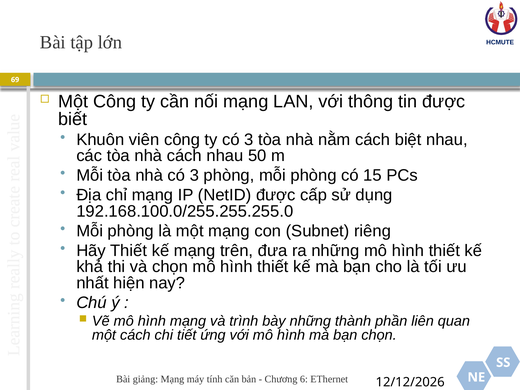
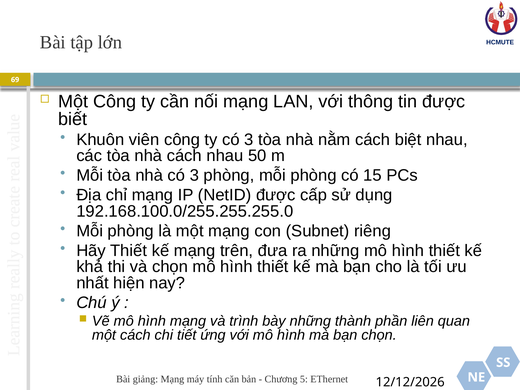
6: 6 -> 5 (304, 379)
